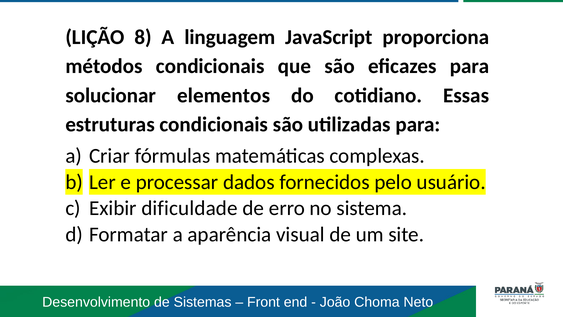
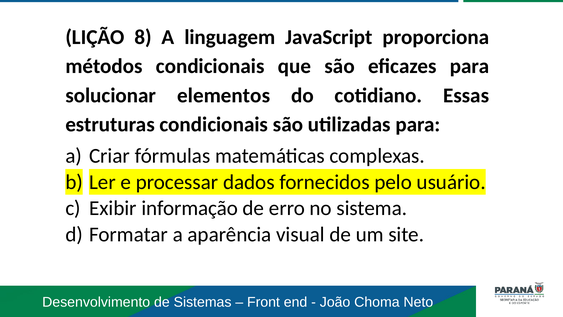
dificuldade: dificuldade -> informação (190, 208)
